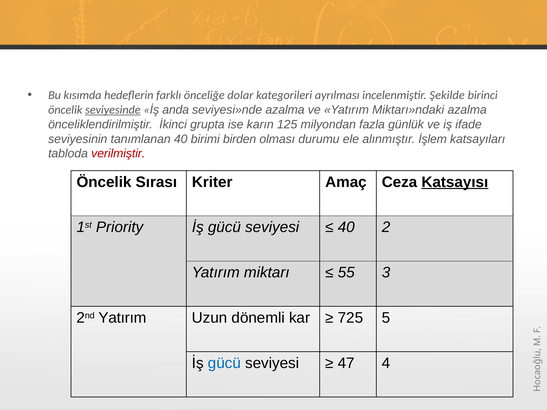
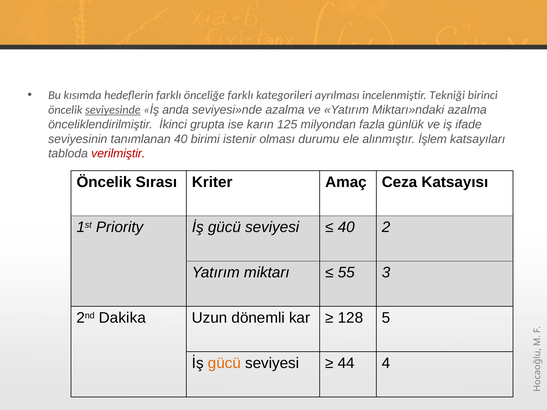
önceliğe dolar: dolar -> farklı (240, 95)
Şekilde: Şekilde -> Tekniği (447, 95)
birden: birden -> istenir (240, 139)
Katsayısı underline: present -> none (455, 182)
2nd Yatırım: Yatırım -> Dakika (122, 318)
725: 725 -> 128 (350, 318)
gücü colour: blue -> orange (224, 363)
47: 47 -> 44 (346, 363)
